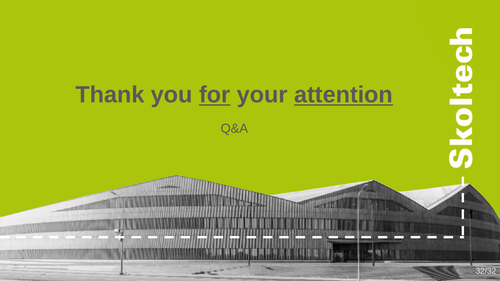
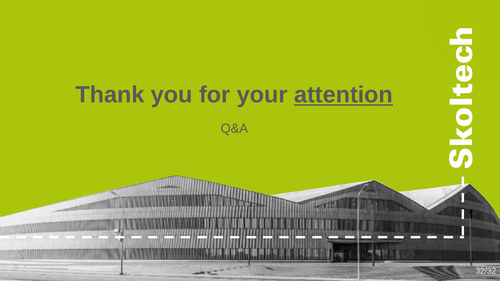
for underline: present -> none (215, 95)
